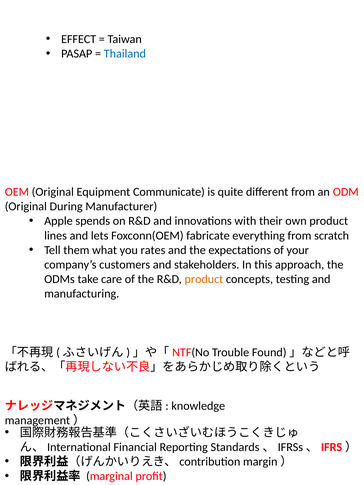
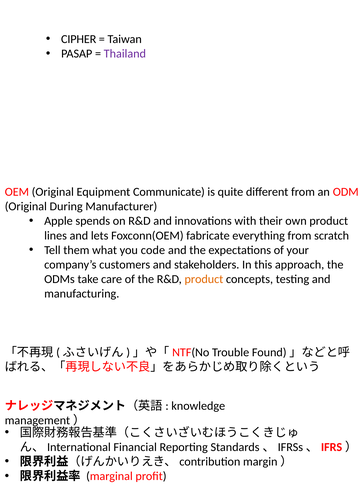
EFFECT: EFFECT -> CIPHER (79, 39)
Thailand colour: blue -> purple (125, 54)
rates: rates -> code (153, 250)
